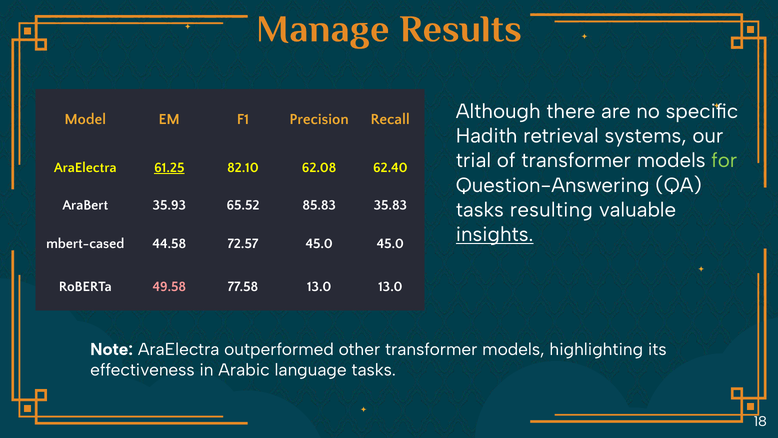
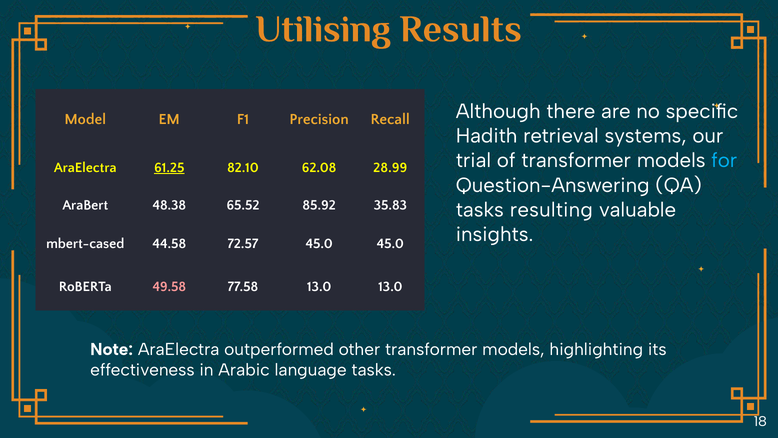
Manage: Manage -> Utilising (323, 29)
for colour: light green -> light blue (724, 161)
62.40: 62.40 -> 28.99 (390, 167)
35.93: 35.93 -> 48.38 (169, 205)
85.83: 85.83 -> 85.92 (319, 205)
insights underline: present -> none (495, 234)
